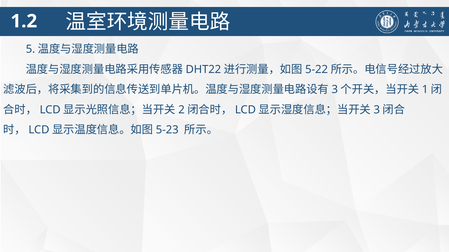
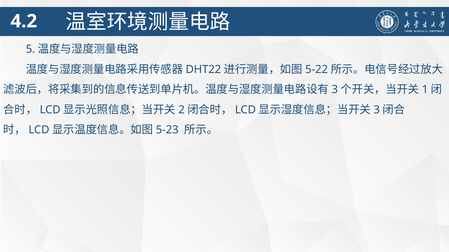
1.2: 1.2 -> 4.2 (24, 21)
